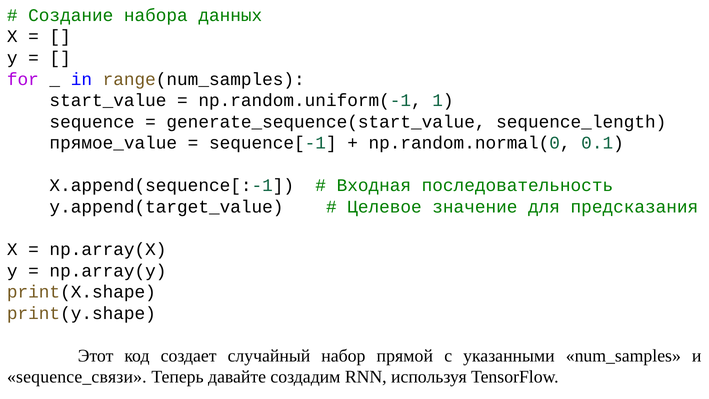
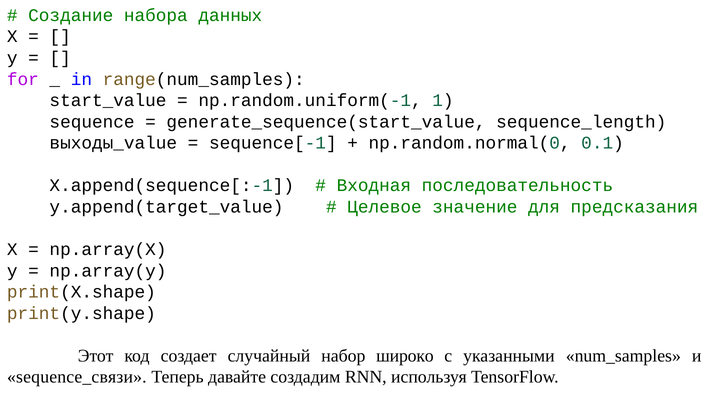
прямое_value: прямое_value -> выходы_value (113, 143)
прямой: прямой -> широко (405, 356)
